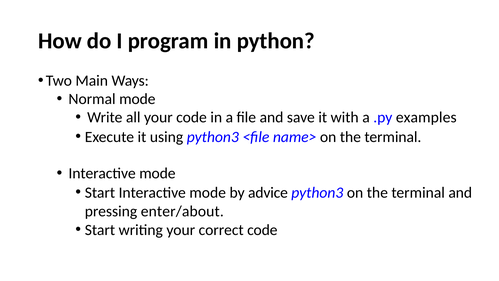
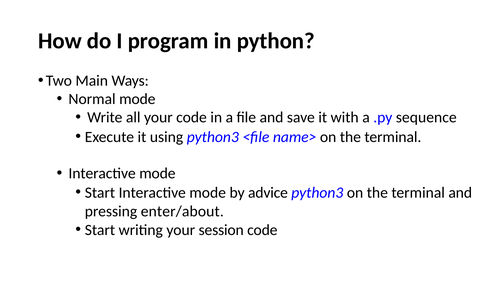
examples: examples -> sequence (426, 117)
correct: correct -> session (221, 230)
